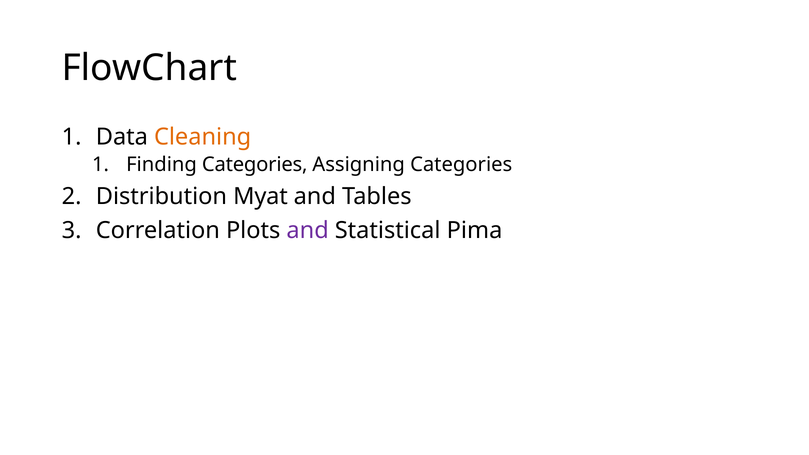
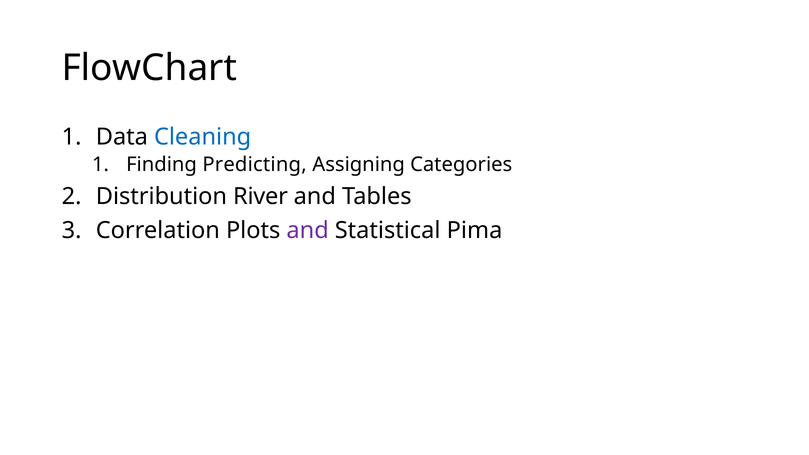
Cleaning colour: orange -> blue (203, 137)
Finding Categories: Categories -> Predicting (255, 165)
Myat: Myat -> River (260, 197)
